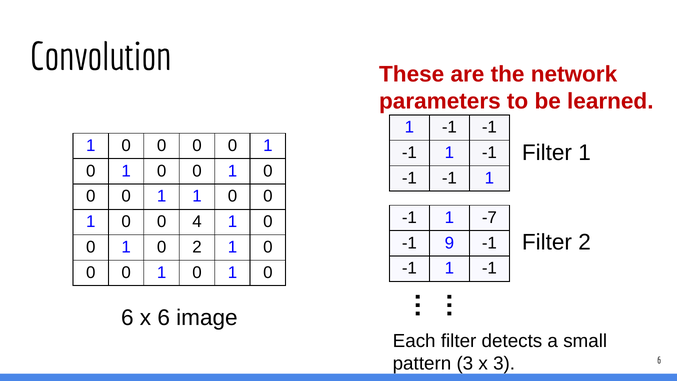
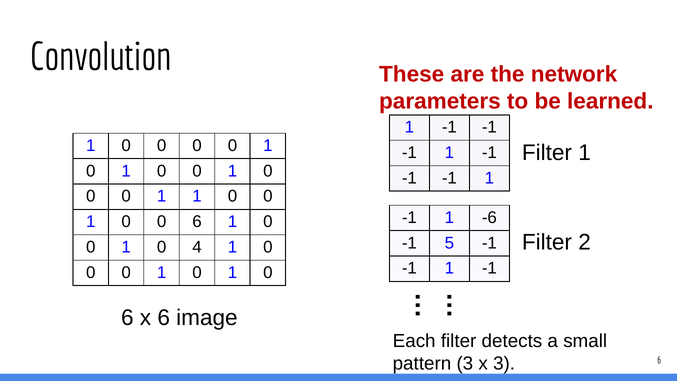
-7: -7 -> -6 (489, 217)
0 0 4: 4 -> 6 (197, 222)
9: 9 -> 5 (449, 243)
0 2: 2 -> 4 (197, 247)
